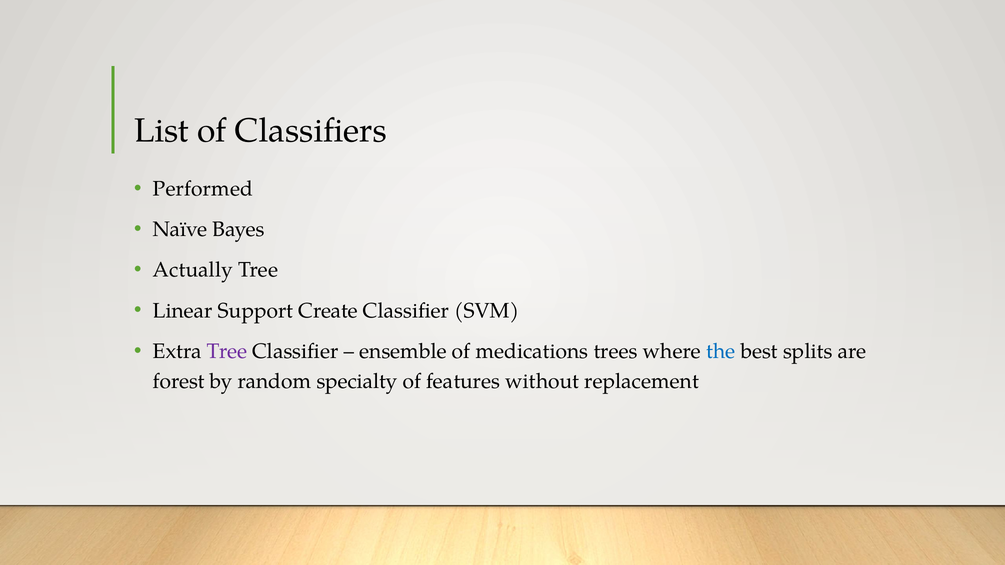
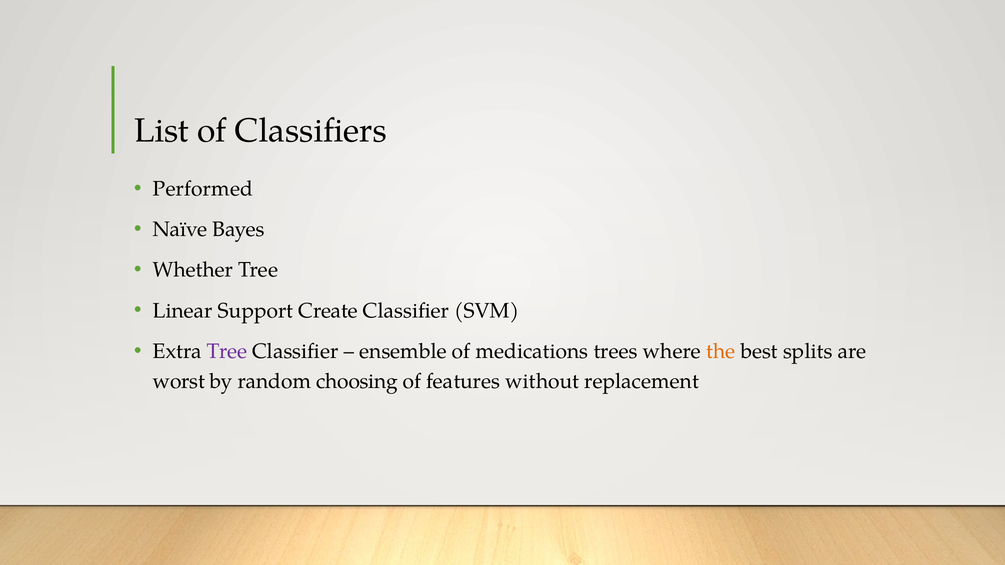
Actually: Actually -> Whether (193, 270)
the colour: blue -> orange (721, 351)
forest: forest -> worst (179, 382)
specialty: specialty -> choosing (357, 382)
